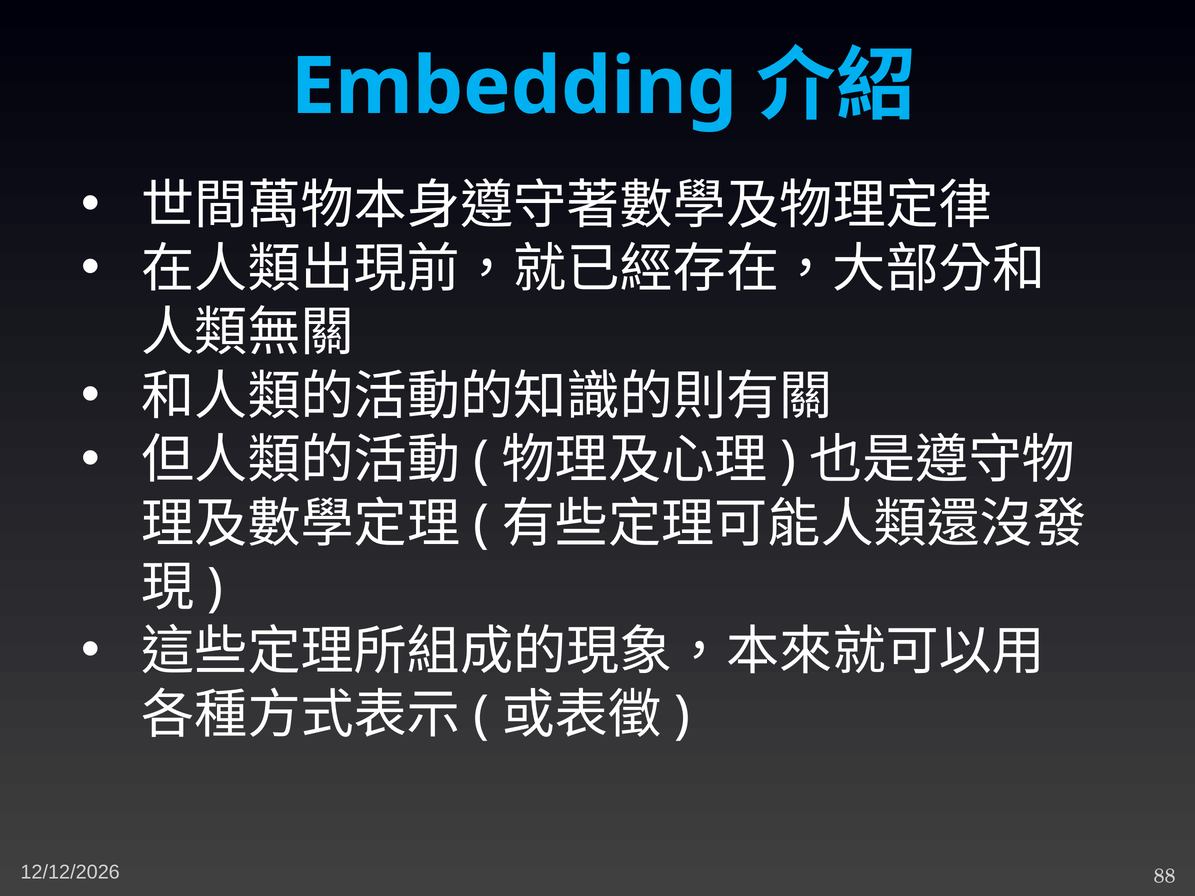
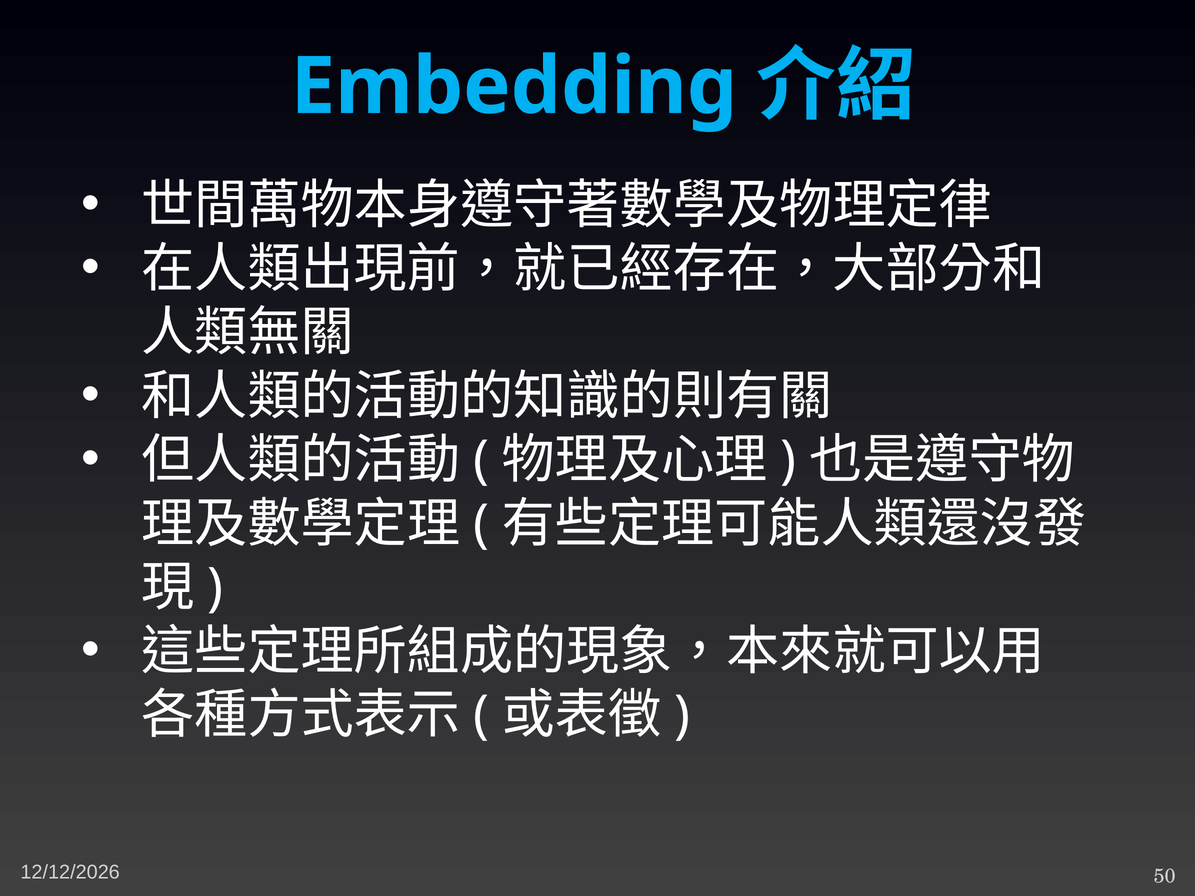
88: 88 -> 50 (1165, 876)
